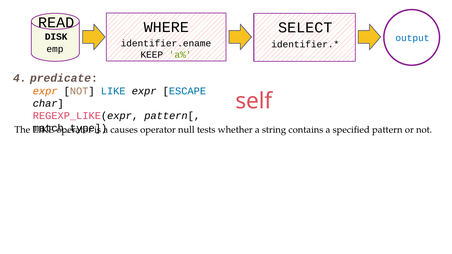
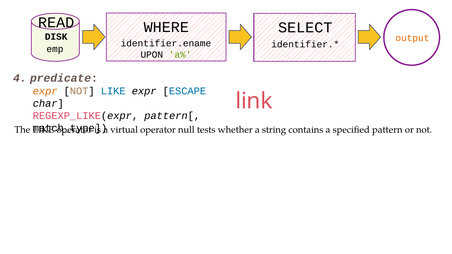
output colour: blue -> orange (412, 38)
KEEP: KEEP -> UPON (152, 55)
self: self -> link (254, 101)
causes: causes -> virtual (124, 130)
